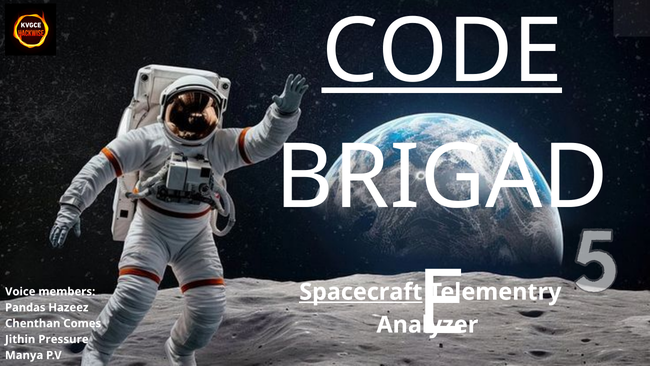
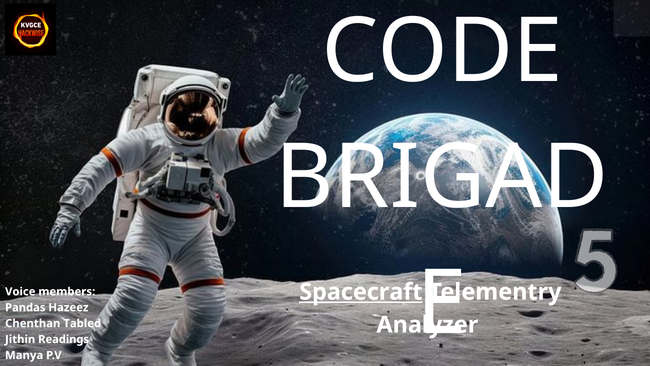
CODE underline: present -> none (442, 52)
Comes: Comes -> Tabled (82, 323)
Pressure: Pressure -> Readings (64, 339)
